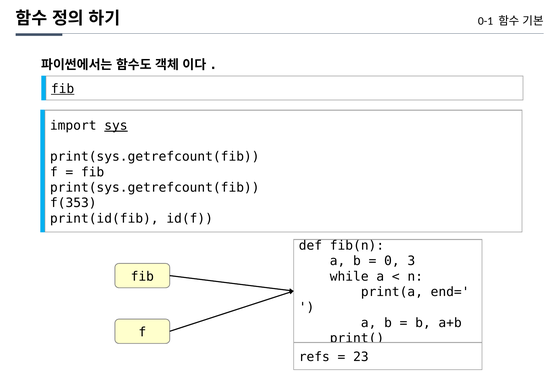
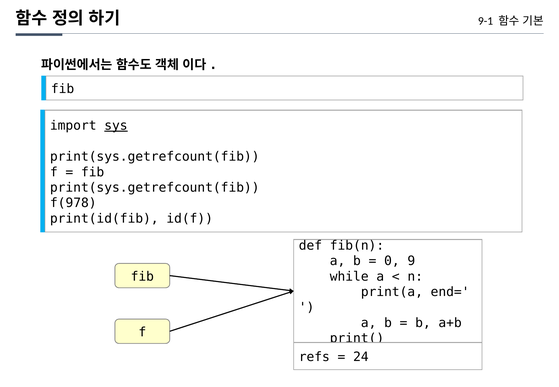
0-1: 0-1 -> 9-1 (486, 21)
fib underline: present -> none (63, 89)
f(353: f(353 -> f(978 (73, 203)
3: 3 -> 9 (411, 261)
23: 23 -> 24 (361, 357)
